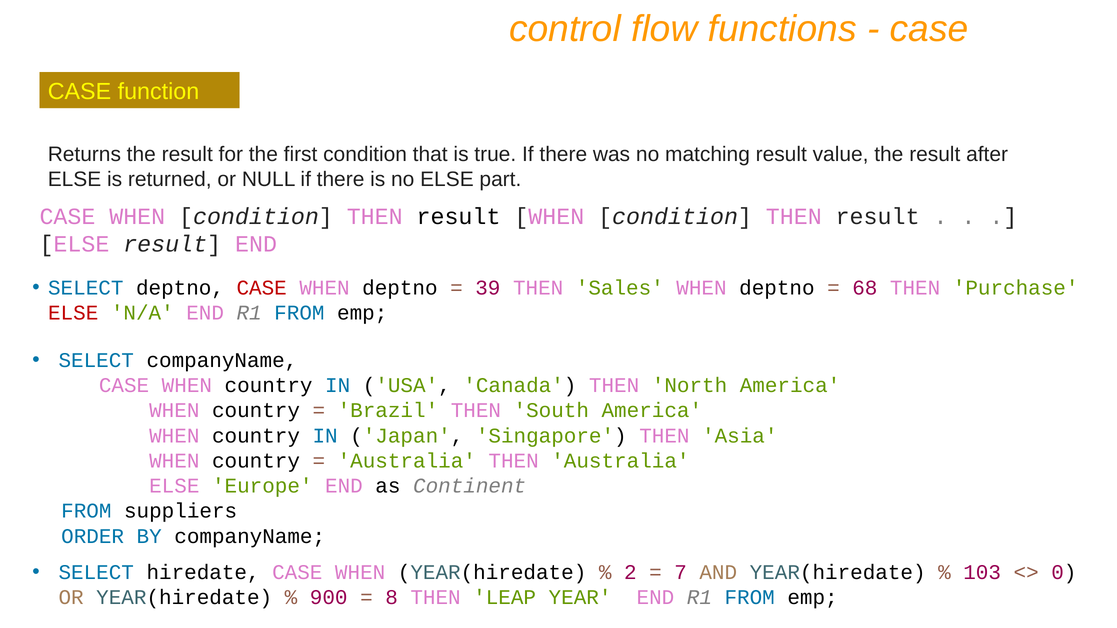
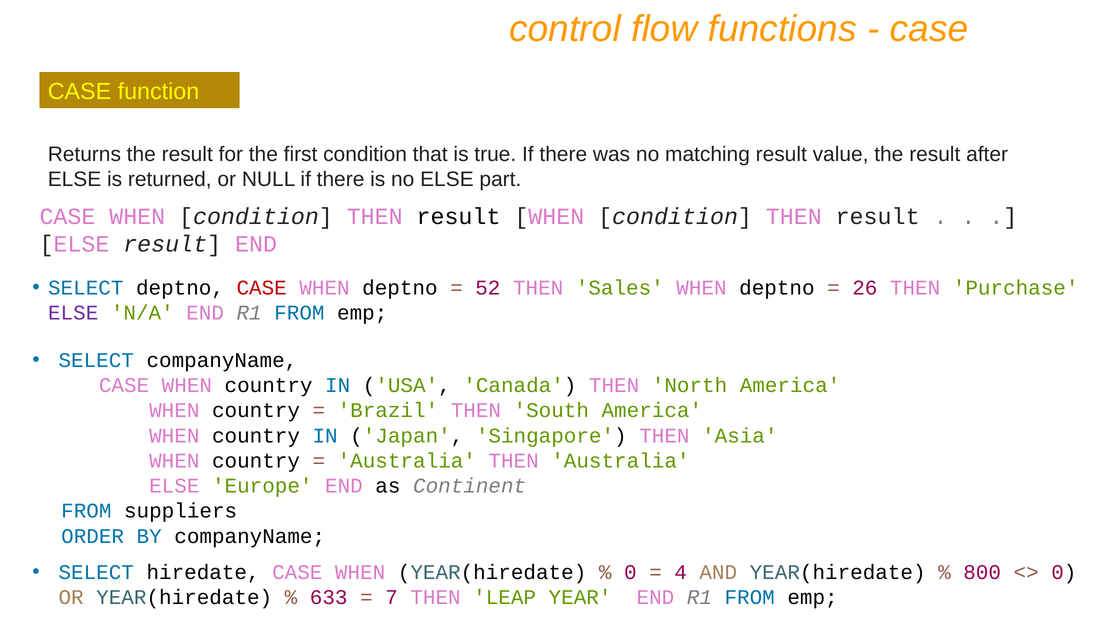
39: 39 -> 52 (488, 288)
68: 68 -> 26 (865, 288)
ELSE colour: red -> purple (73, 313)
2: 2 -> 0 (630, 573)
7: 7 -> 4 (681, 573)
103: 103 -> 800 (982, 573)
900: 900 -> 633 (329, 598)
8: 8 -> 7 (392, 598)
